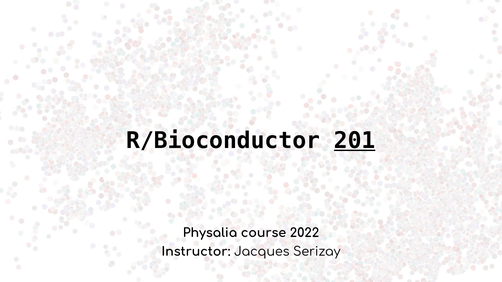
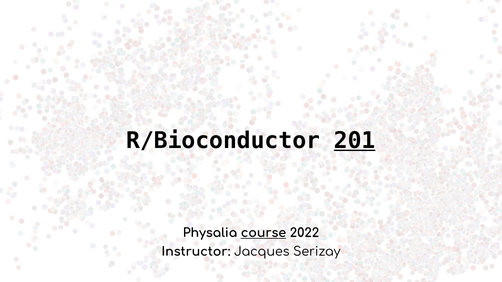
course underline: none -> present (263, 233)
